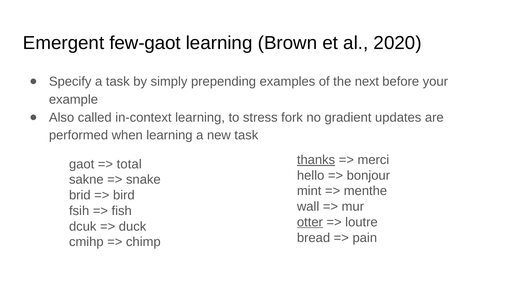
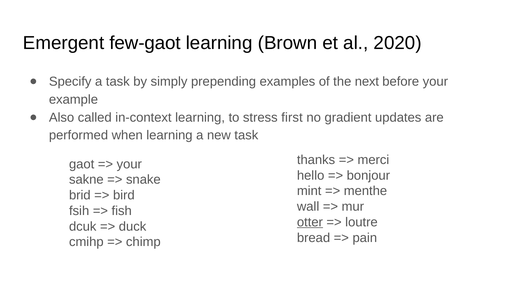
fork: fork -> first (292, 118)
thanks underline: present -> none (316, 160)
total: total -> your (129, 164)
